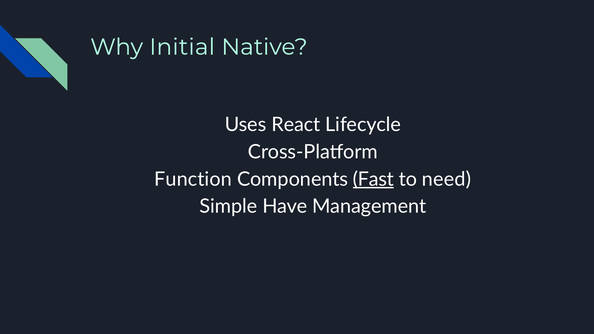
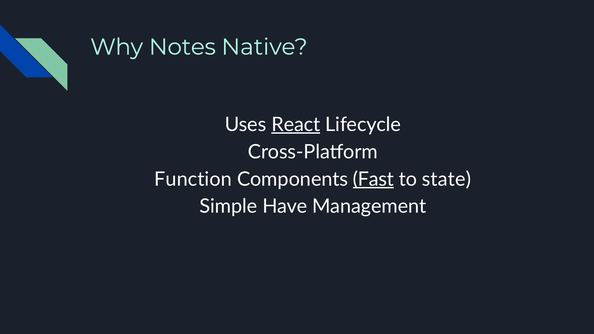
Initial: Initial -> Notes (182, 47)
React underline: none -> present (296, 125)
need: need -> state (446, 179)
